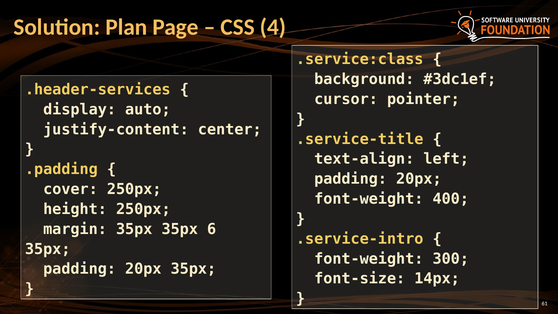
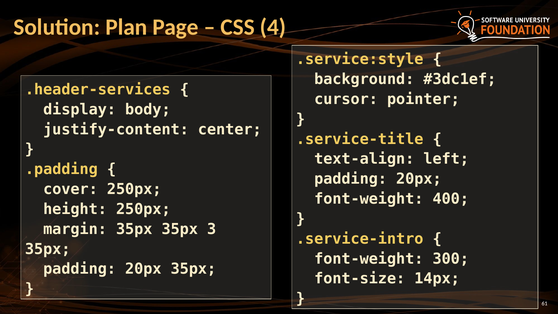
.service:class: .service:class -> .service:style (360, 59)
auto: auto -> body (148, 109)
6: 6 -> 3 (212, 229)
